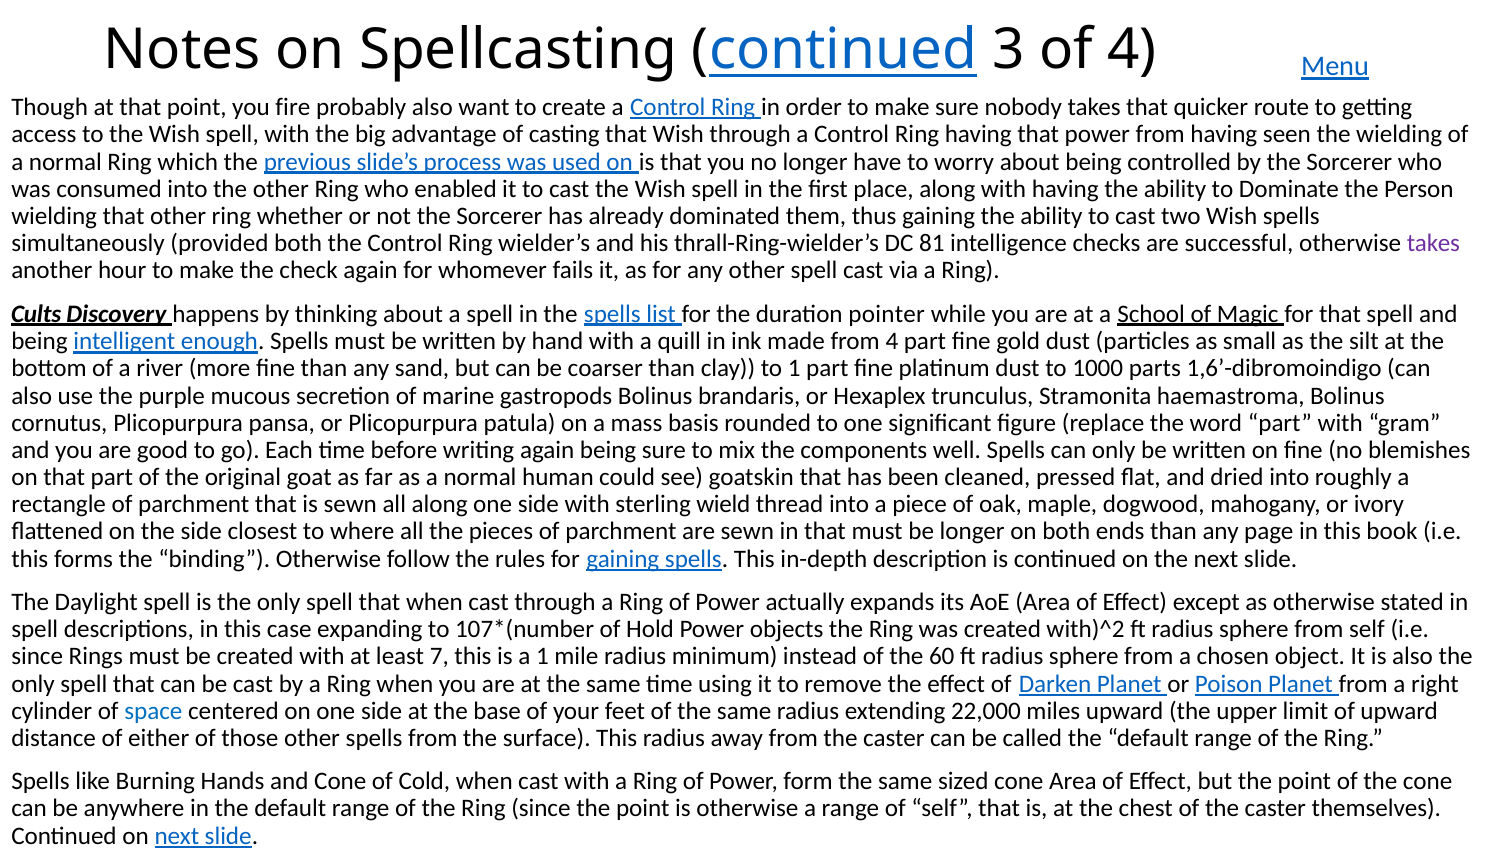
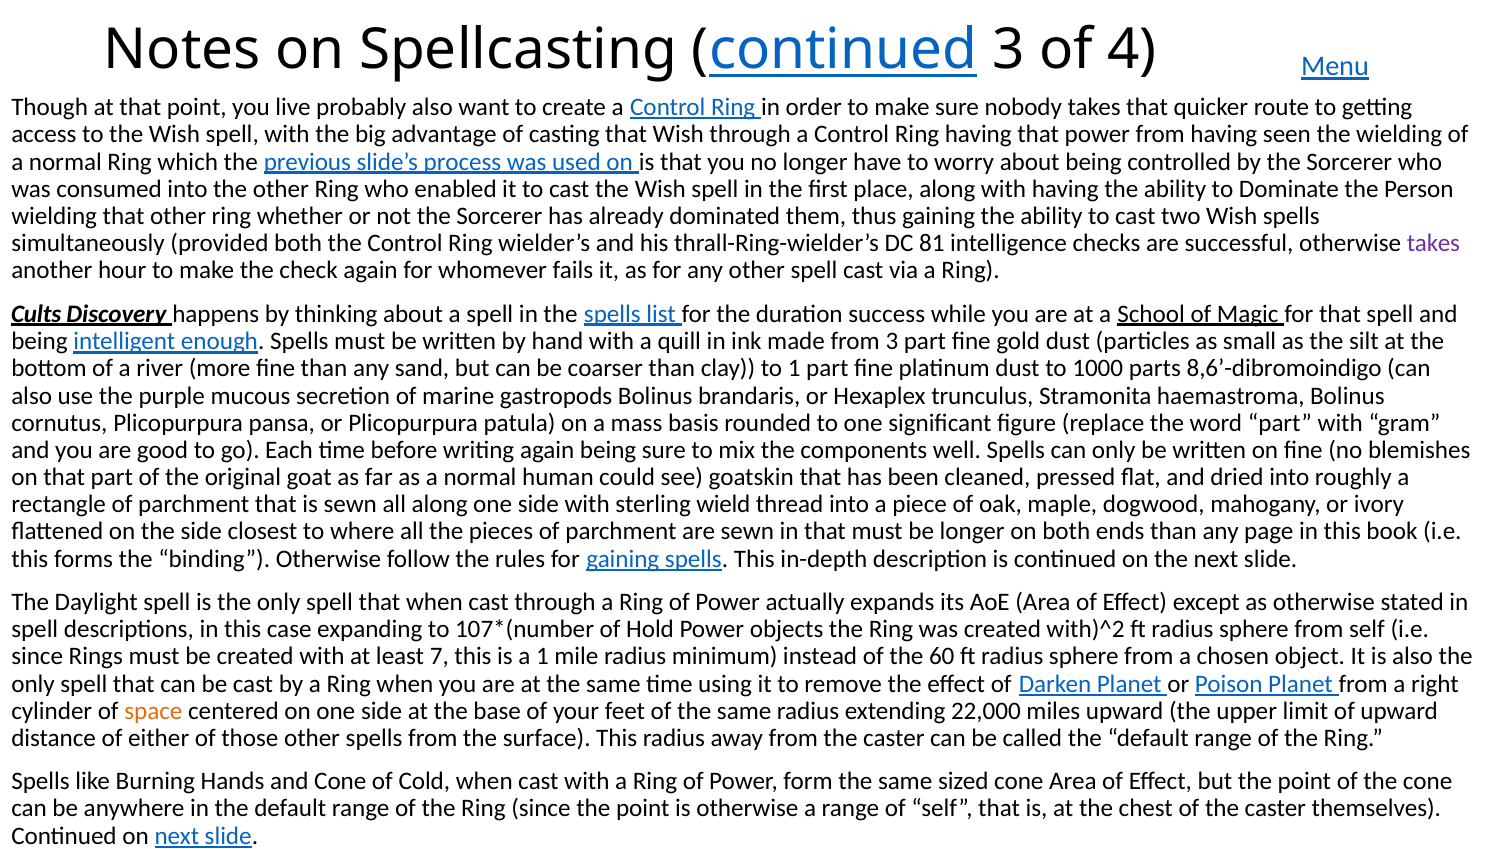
fire: fire -> live (293, 107)
pointer: pointer -> success (887, 314)
from 4: 4 -> 3 (892, 342)
1,6’-dibromoindigo: 1,6’-dibromoindigo -> 8,6’-dibromoindigo (1284, 369)
space colour: blue -> orange (153, 711)
